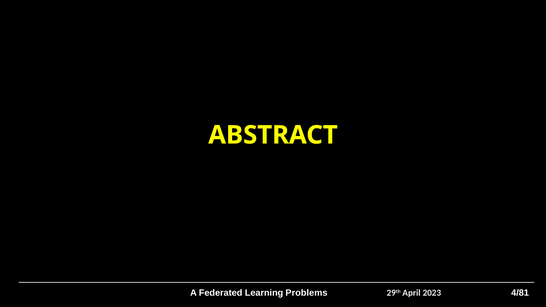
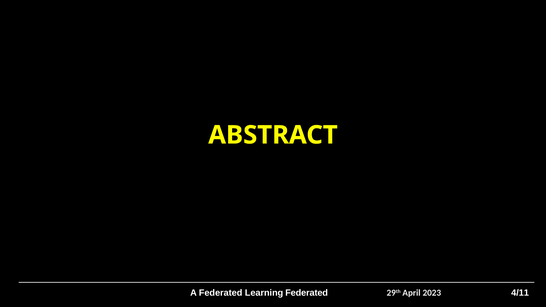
Learning Problems: Problems -> Federated (307, 293)
4/81: 4/81 -> 4/11 (520, 293)
